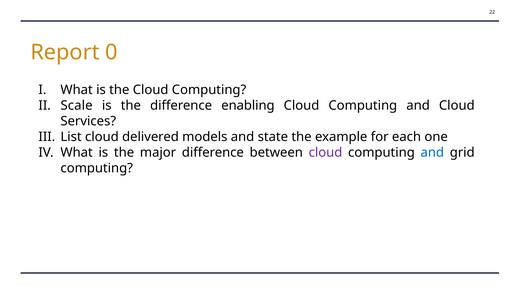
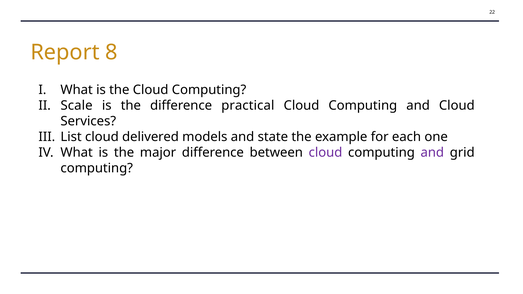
0: 0 -> 8 (111, 52)
enabling: enabling -> practical (248, 105)
and colour: blue -> purple (432, 153)
